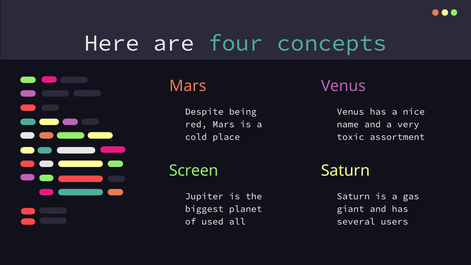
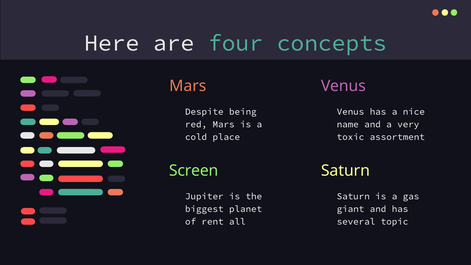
used: used -> rent (213, 221)
users: users -> topic (394, 221)
